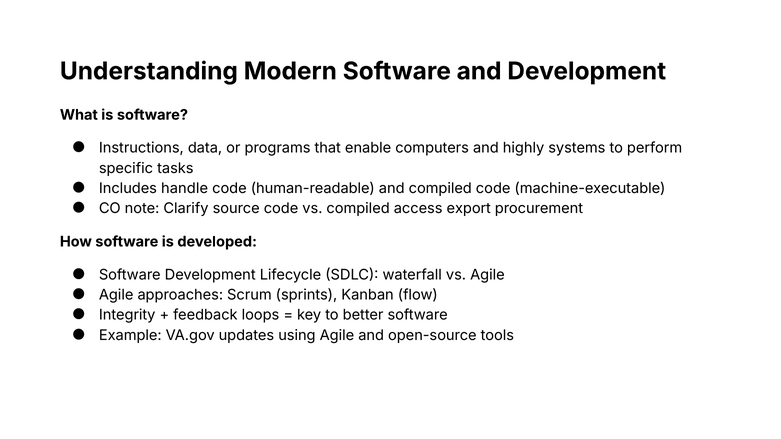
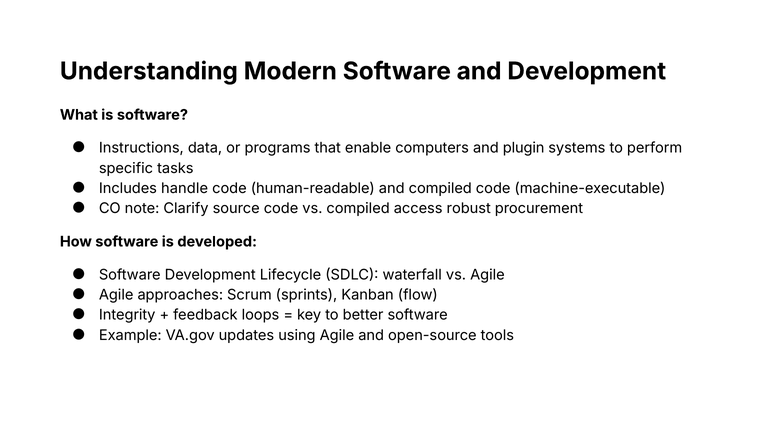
highly: highly -> plugin (524, 148)
export: export -> robust (469, 209)
